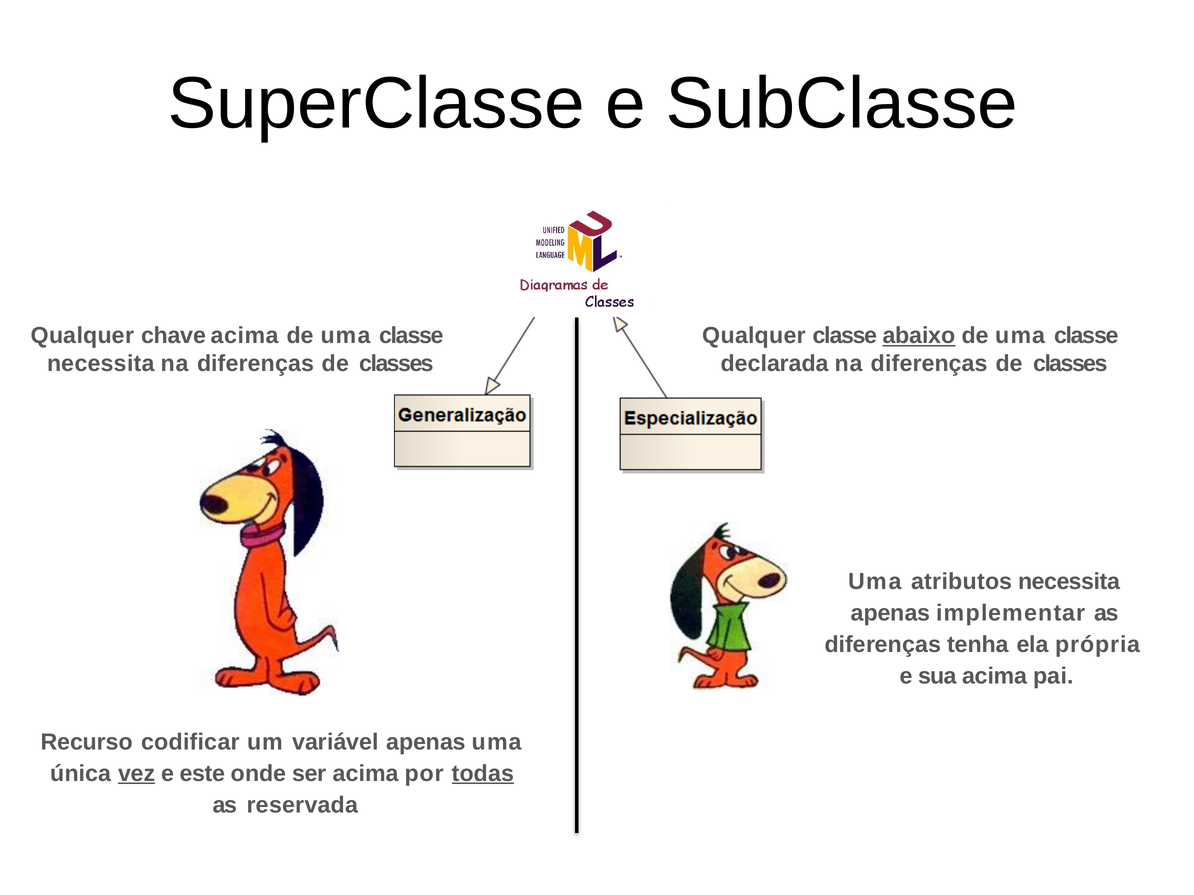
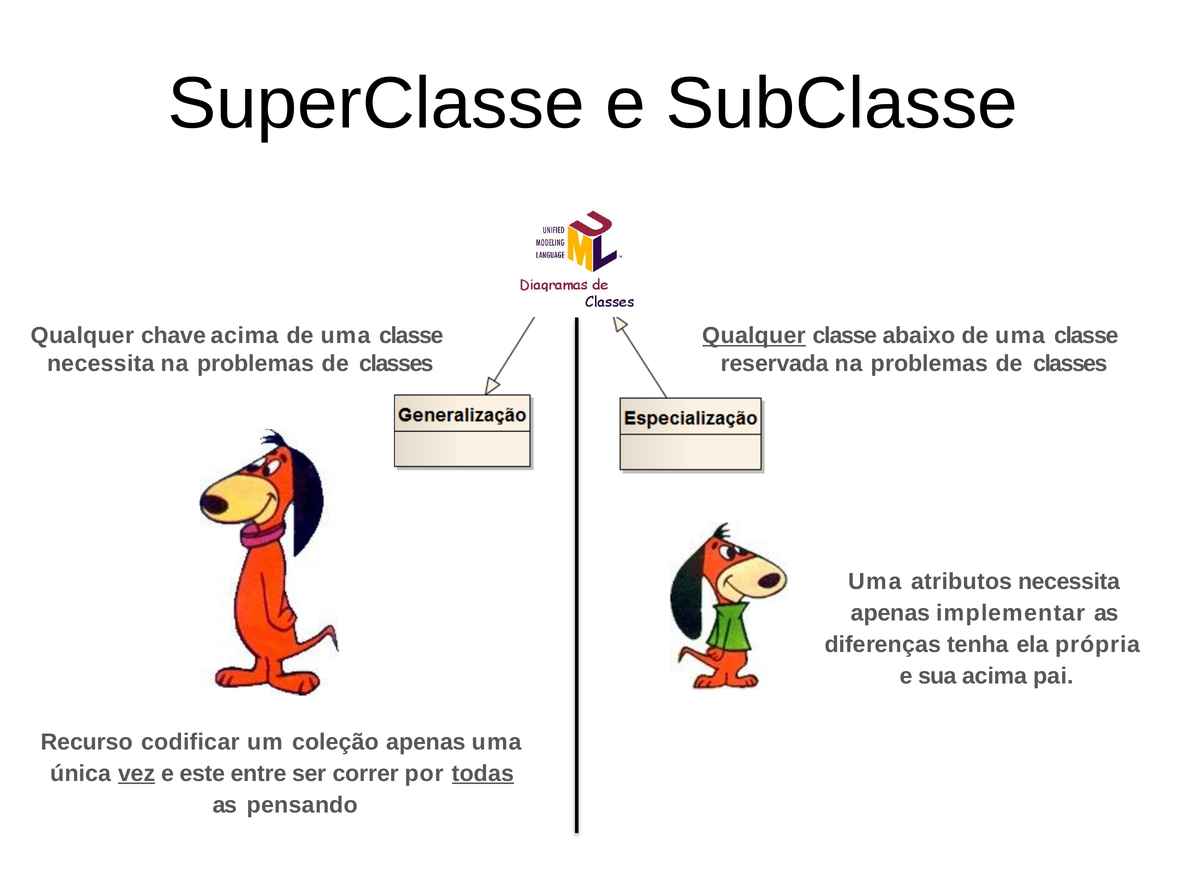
Qualquer underline: none -> present (754, 336)
abaixo underline: present -> none (919, 336)
diferenças: diferenças -> problemas (256, 364)
declarada: declarada -> reservada (775, 364)
diferenças: diferenças -> problemas (929, 364)
variável: variável -> coleção (335, 742)
onde: onde -> entre (259, 774)
ser acima: acima -> correr (366, 774)
reservada: reservada -> pensando (302, 805)
